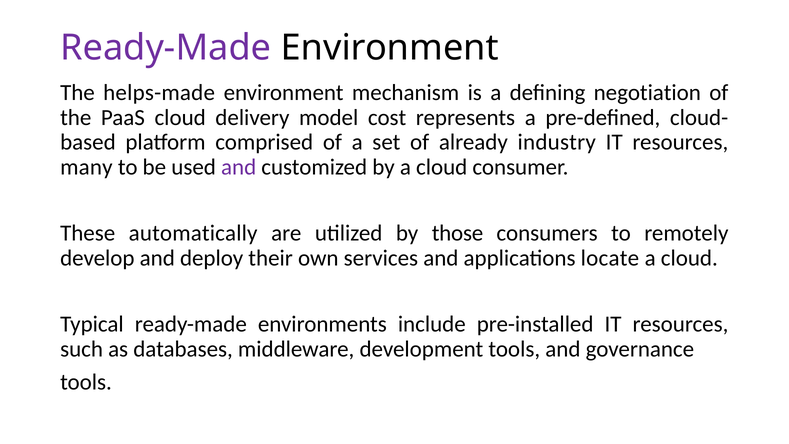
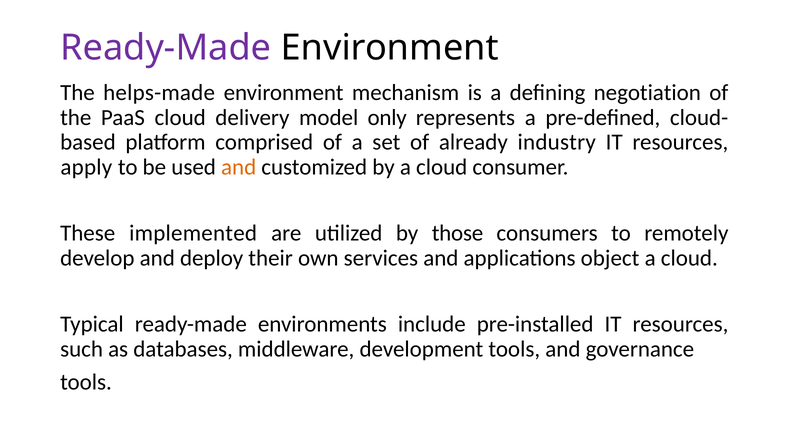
cost: cost -> only (387, 117)
many: many -> apply (86, 167)
and colour: purple -> orange (239, 167)
automatically: automatically -> implemented (193, 233)
locate: locate -> object (610, 258)
